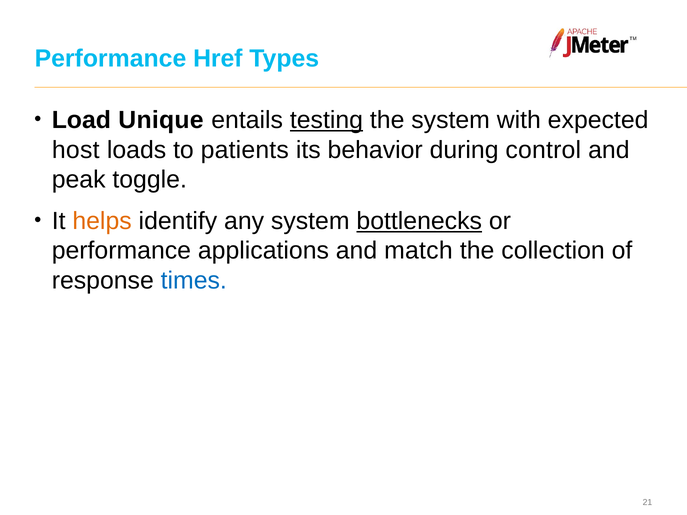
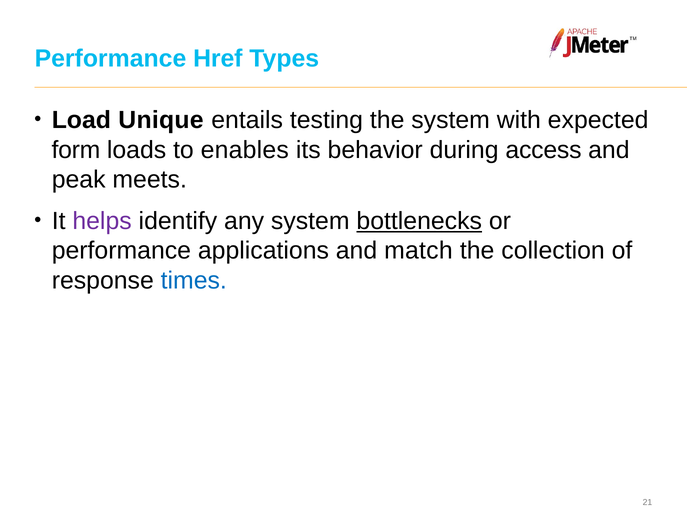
testing underline: present -> none (326, 120)
host: host -> form (76, 150)
patients: patients -> enables (245, 150)
control: control -> access (544, 150)
toggle: toggle -> meets (150, 180)
helps colour: orange -> purple (102, 221)
